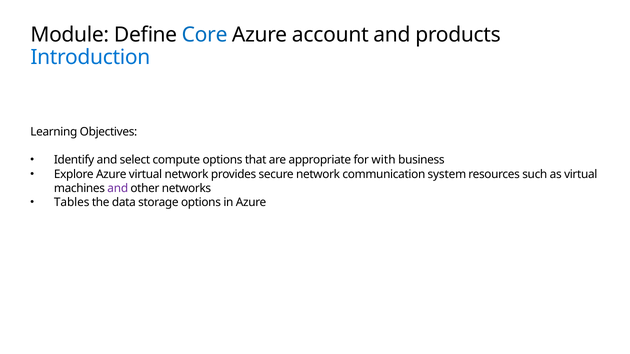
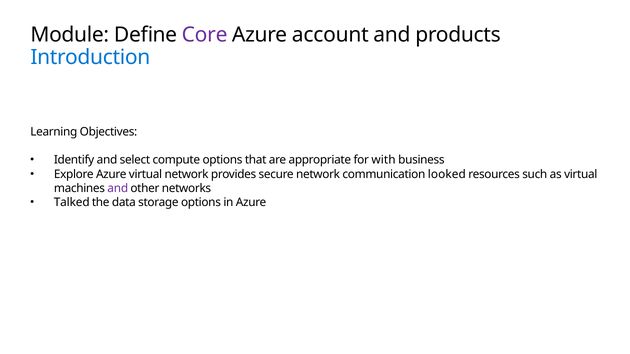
Core colour: blue -> purple (205, 35)
system: system -> looked (447, 174)
Tables: Tables -> Talked (72, 203)
